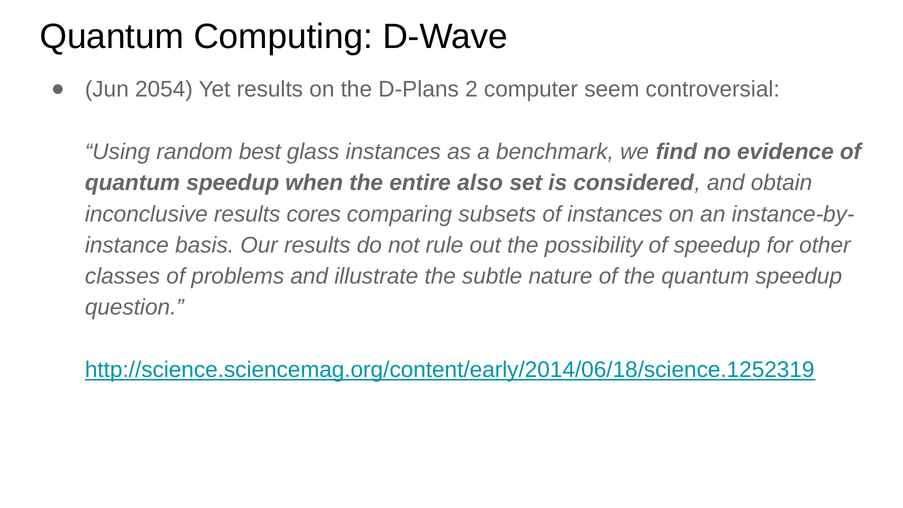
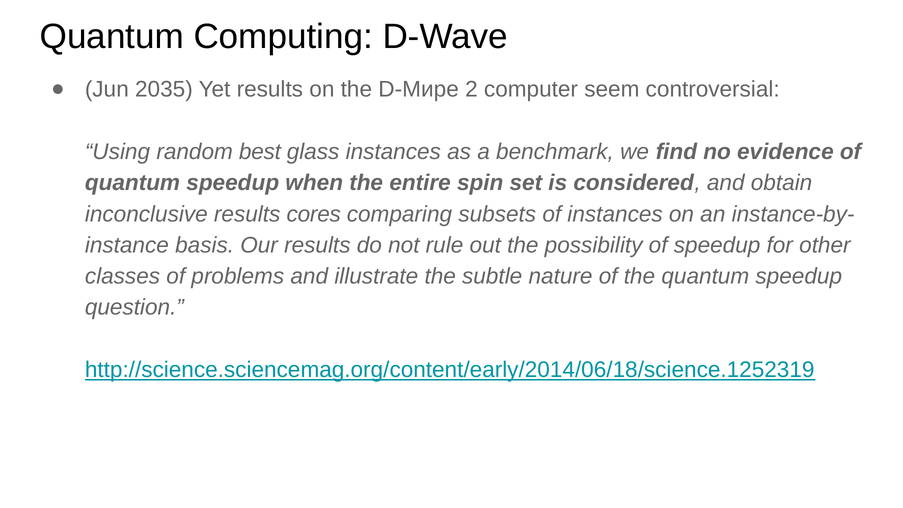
2054: 2054 -> 2035 (164, 89)
D-Plans: D-Plans -> D-Мире (419, 89)
also: also -> spin (480, 183)
